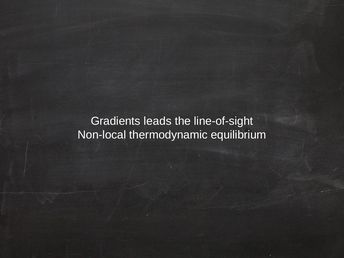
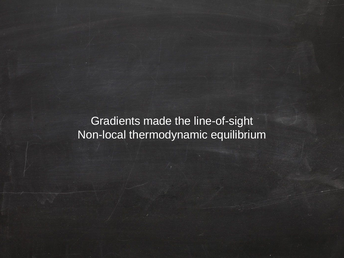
leads: leads -> made (158, 121)
